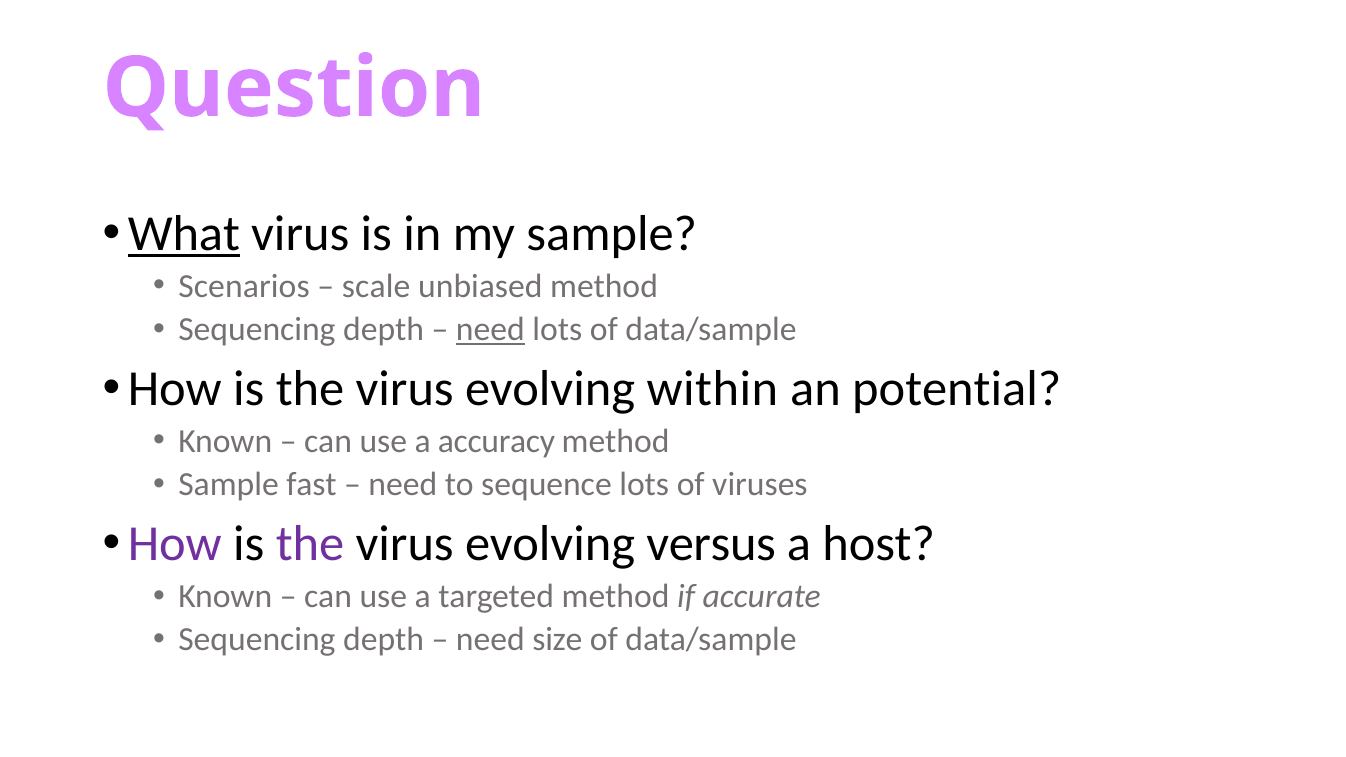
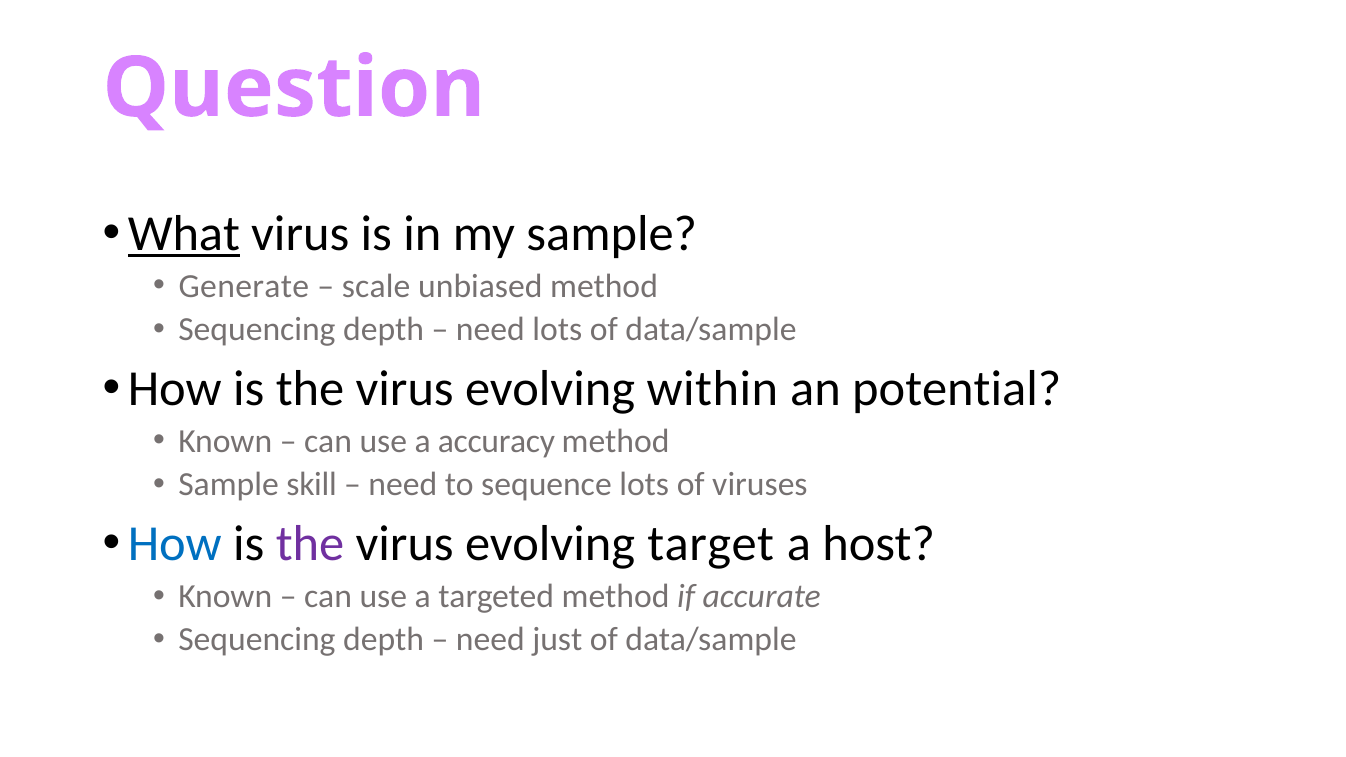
Scenarios: Scenarios -> Generate (244, 286)
need underline: present -> none (490, 329)
fast: fast -> skill (312, 485)
How colour: purple -> blue (175, 544)
versus: versus -> target (711, 544)
size: size -> just (557, 640)
